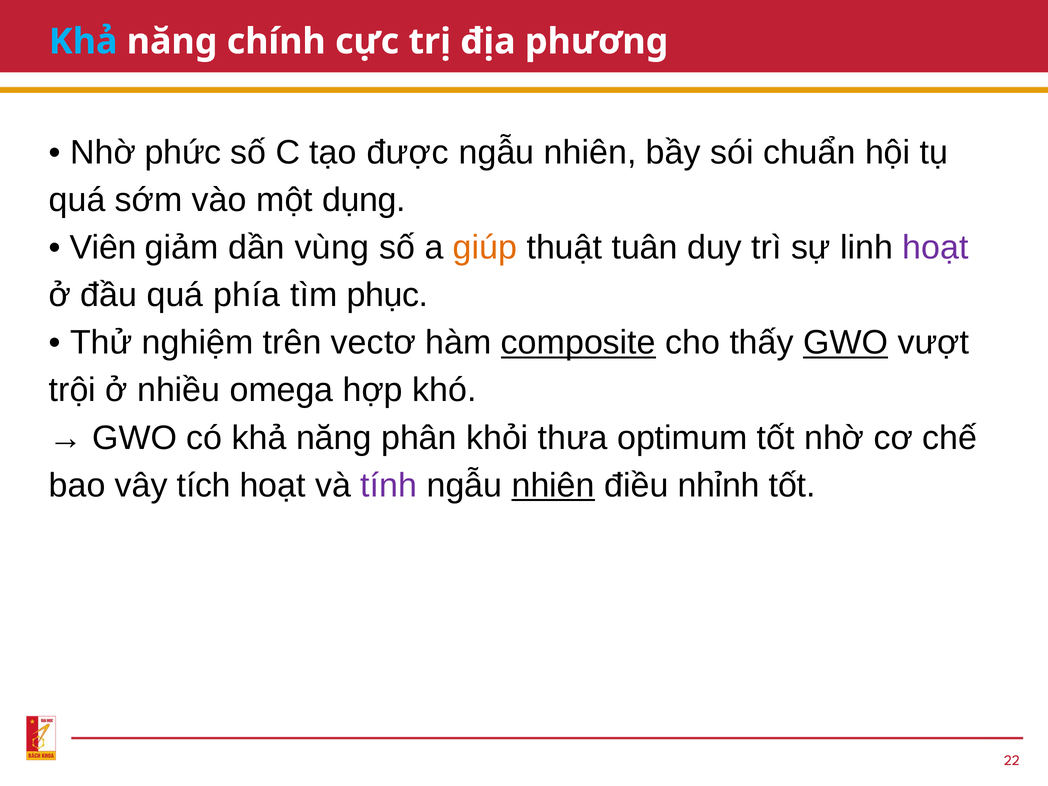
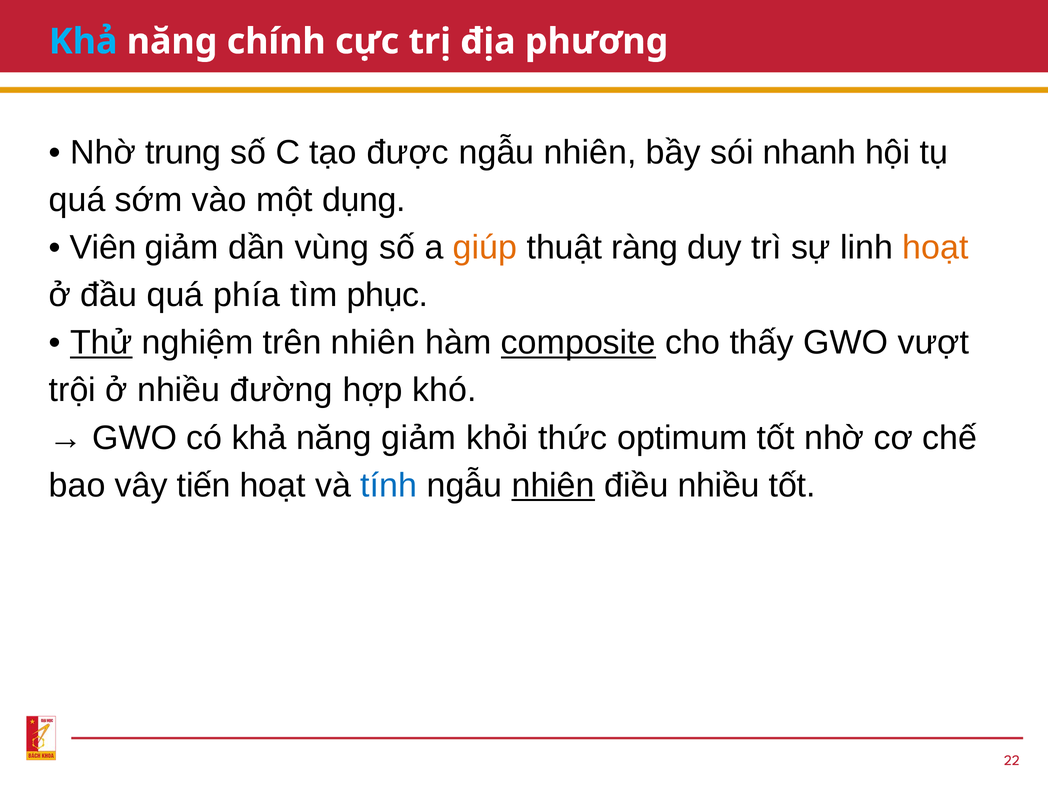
phức: phức -> trung (183, 152)
chuẩn: chuẩn -> nhanh (809, 152)
tuân: tuân -> ràng (645, 248)
hoạt colour: purple -> orange (935, 248)
Thử underline: none -> present (101, 343)
trên vectơ: vectơ -> nhiên (373, 343)
GWO underline: present -> none (846, 343)
omega: omega -> đường (281, 390)
năng phân: phân -> giảm (419, 438)
thưa: thưa -> thức (573, 438)
tích: tích -> tiến (204, 485)
tính colour: purple -> blue (389, 485)
điều nhỉnh: nhỉnh -> nhiều (719, 485)
